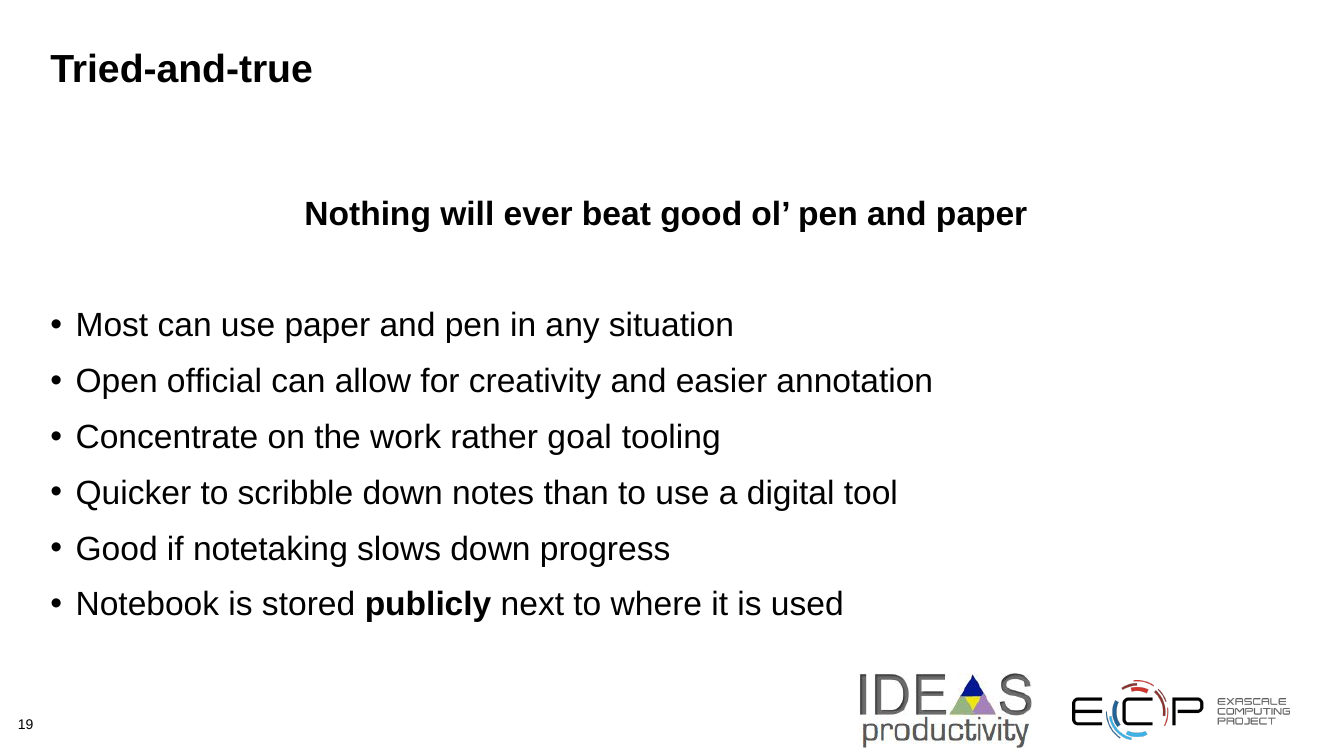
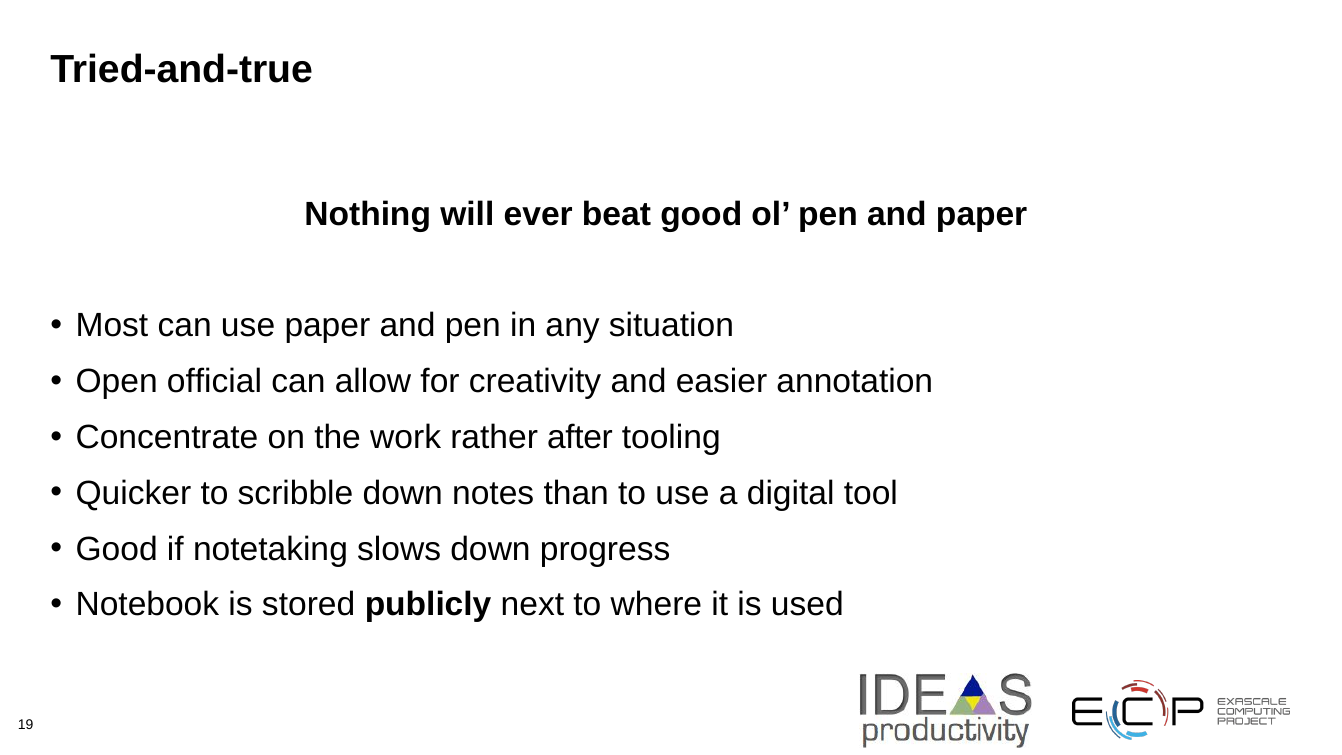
goal: goal -> after (580, 437)
